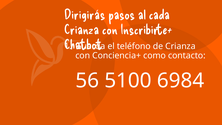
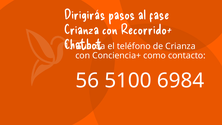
cada: cada -> fase (159, 15)
Inscribirte+: Inscribirte+ -> Recorrido+ (147, 30)
